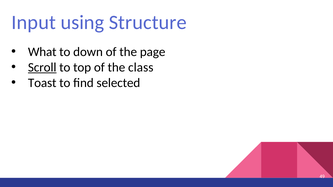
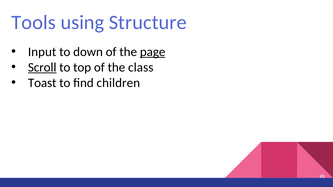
Input: Input -> Tools (34, 22)
What: What -> Input (42, 52)
page underline: none -> present (153, 52)
selected: selected -> children (118, 83)
